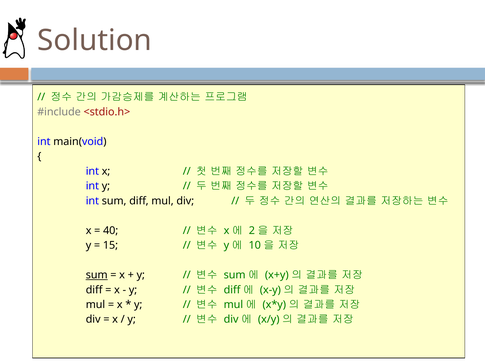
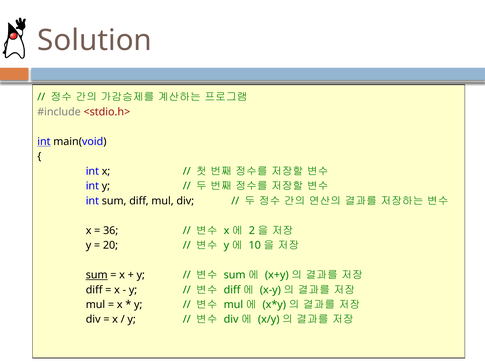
int underline: none -> present (44, 142)
40: 40 -> 36 (111, 231)
15: 15 -> 20 (111, 246)
